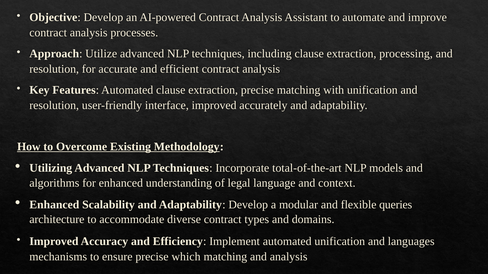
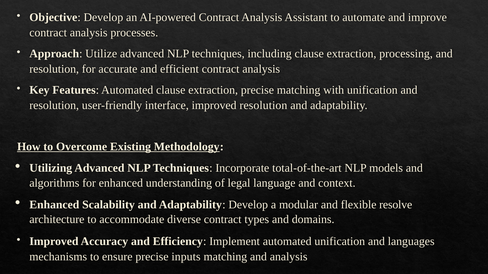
improved accurately: accurately -> resolution (263, 105)
queries: queries -> resolve (396, 205)
which: which -> inputs (186, 257)
